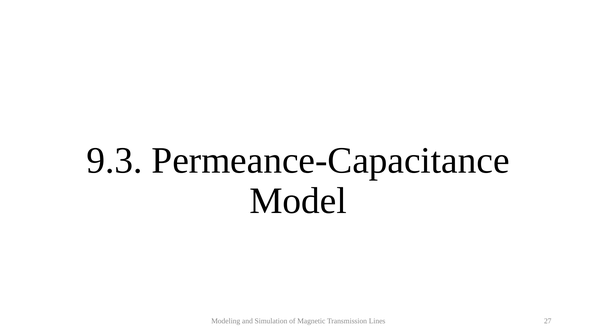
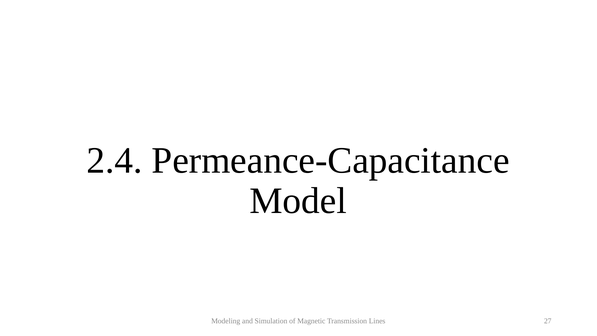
9.3: 9.3 -> 2.4 (114, 160)
